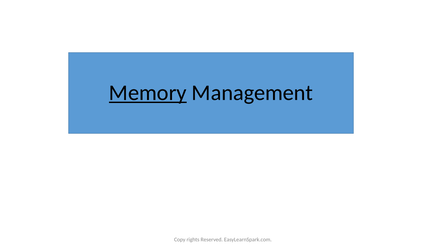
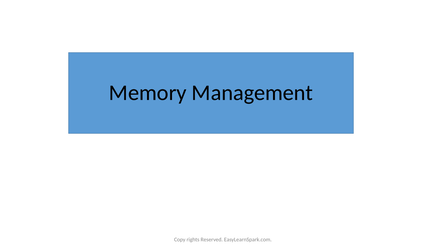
Memory underline: present -> none (148, 93)
